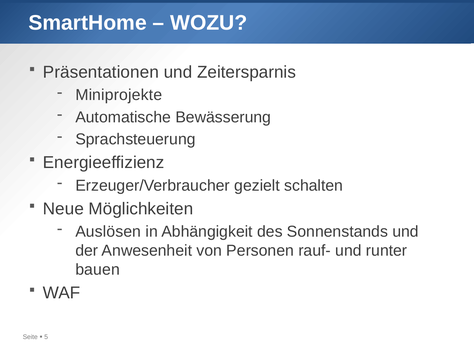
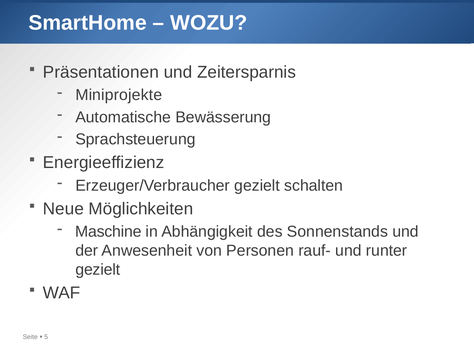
Auslösen: Auslösen -> Maschine (108, 231)
bauen: bauen -> gezielt (98, 269)
